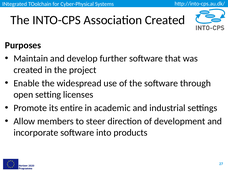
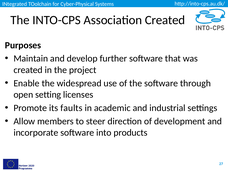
entire: entire -> faults (71, 108)
